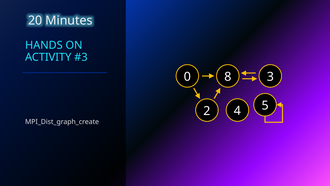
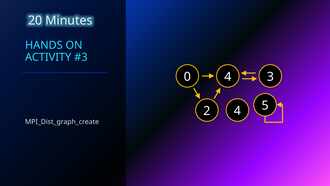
0 8: 8 -> 4 (228, 77)
